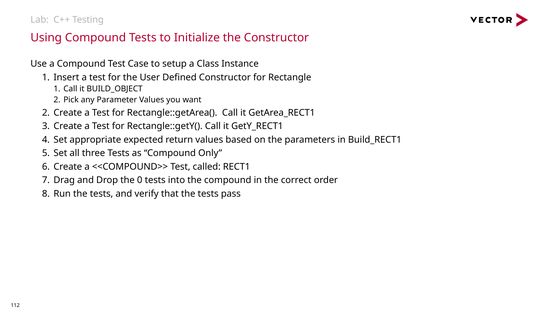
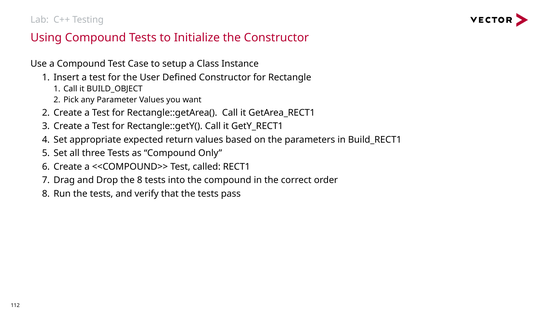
the 0: 0 -> 8 (140, 180)
